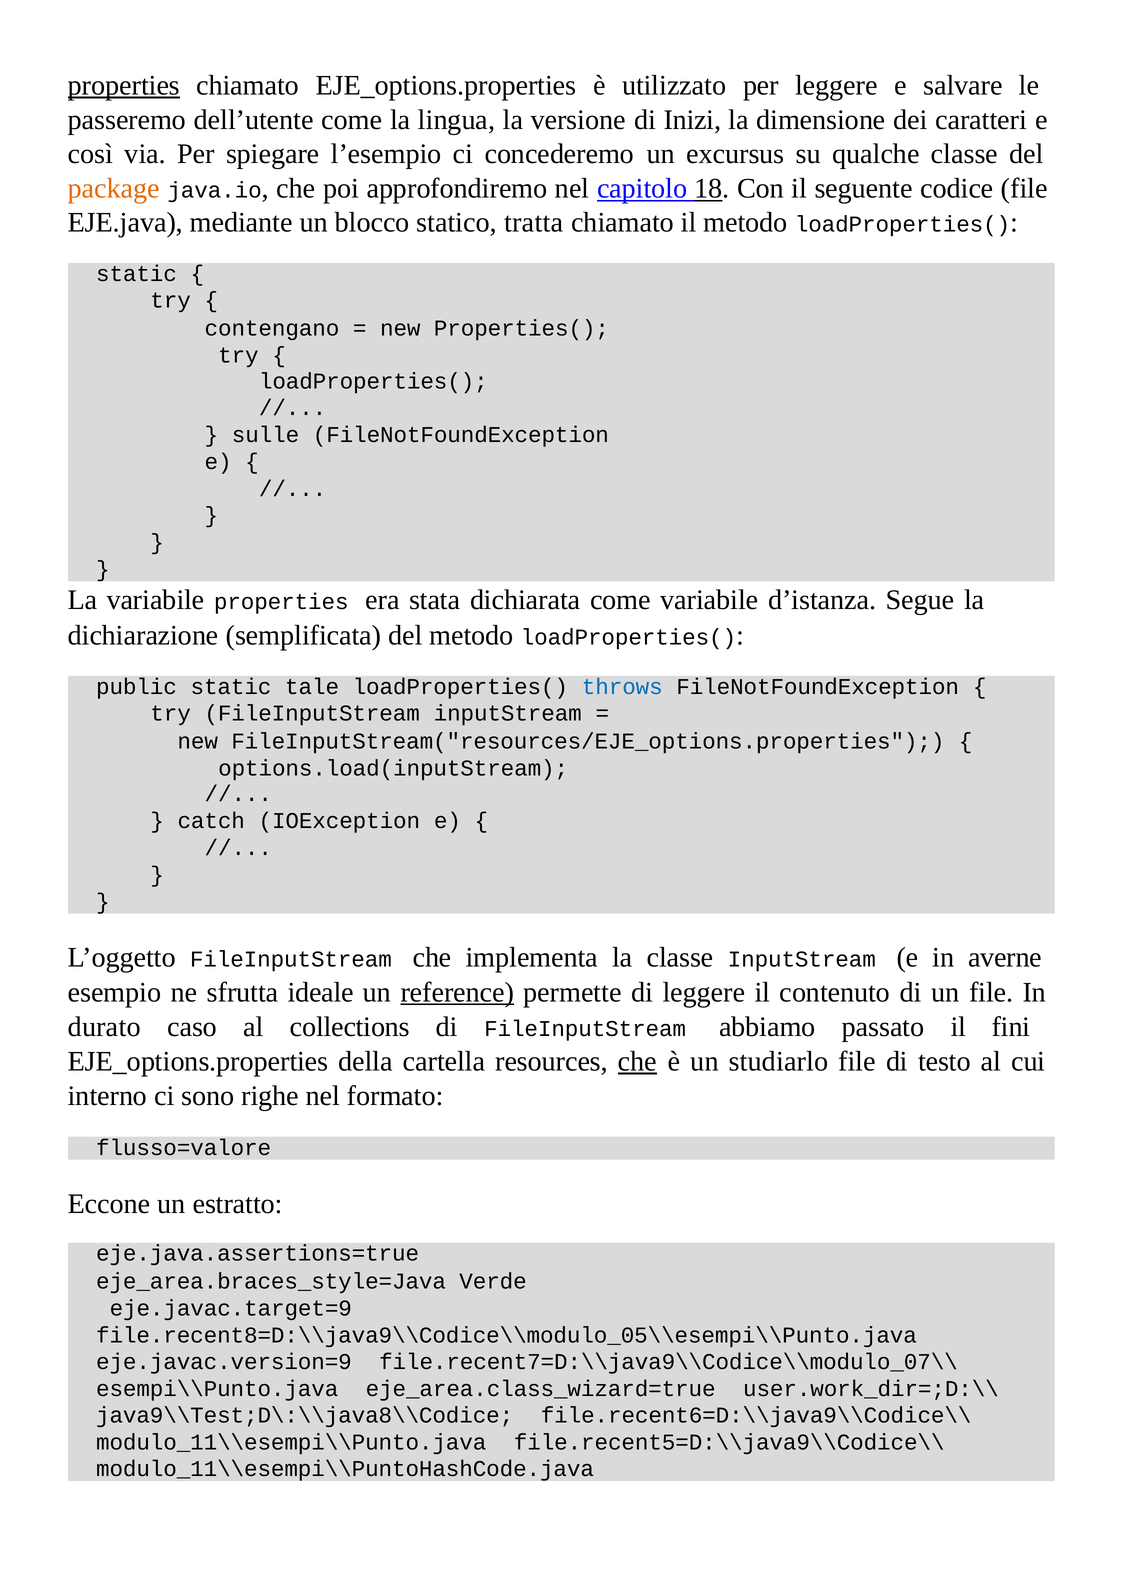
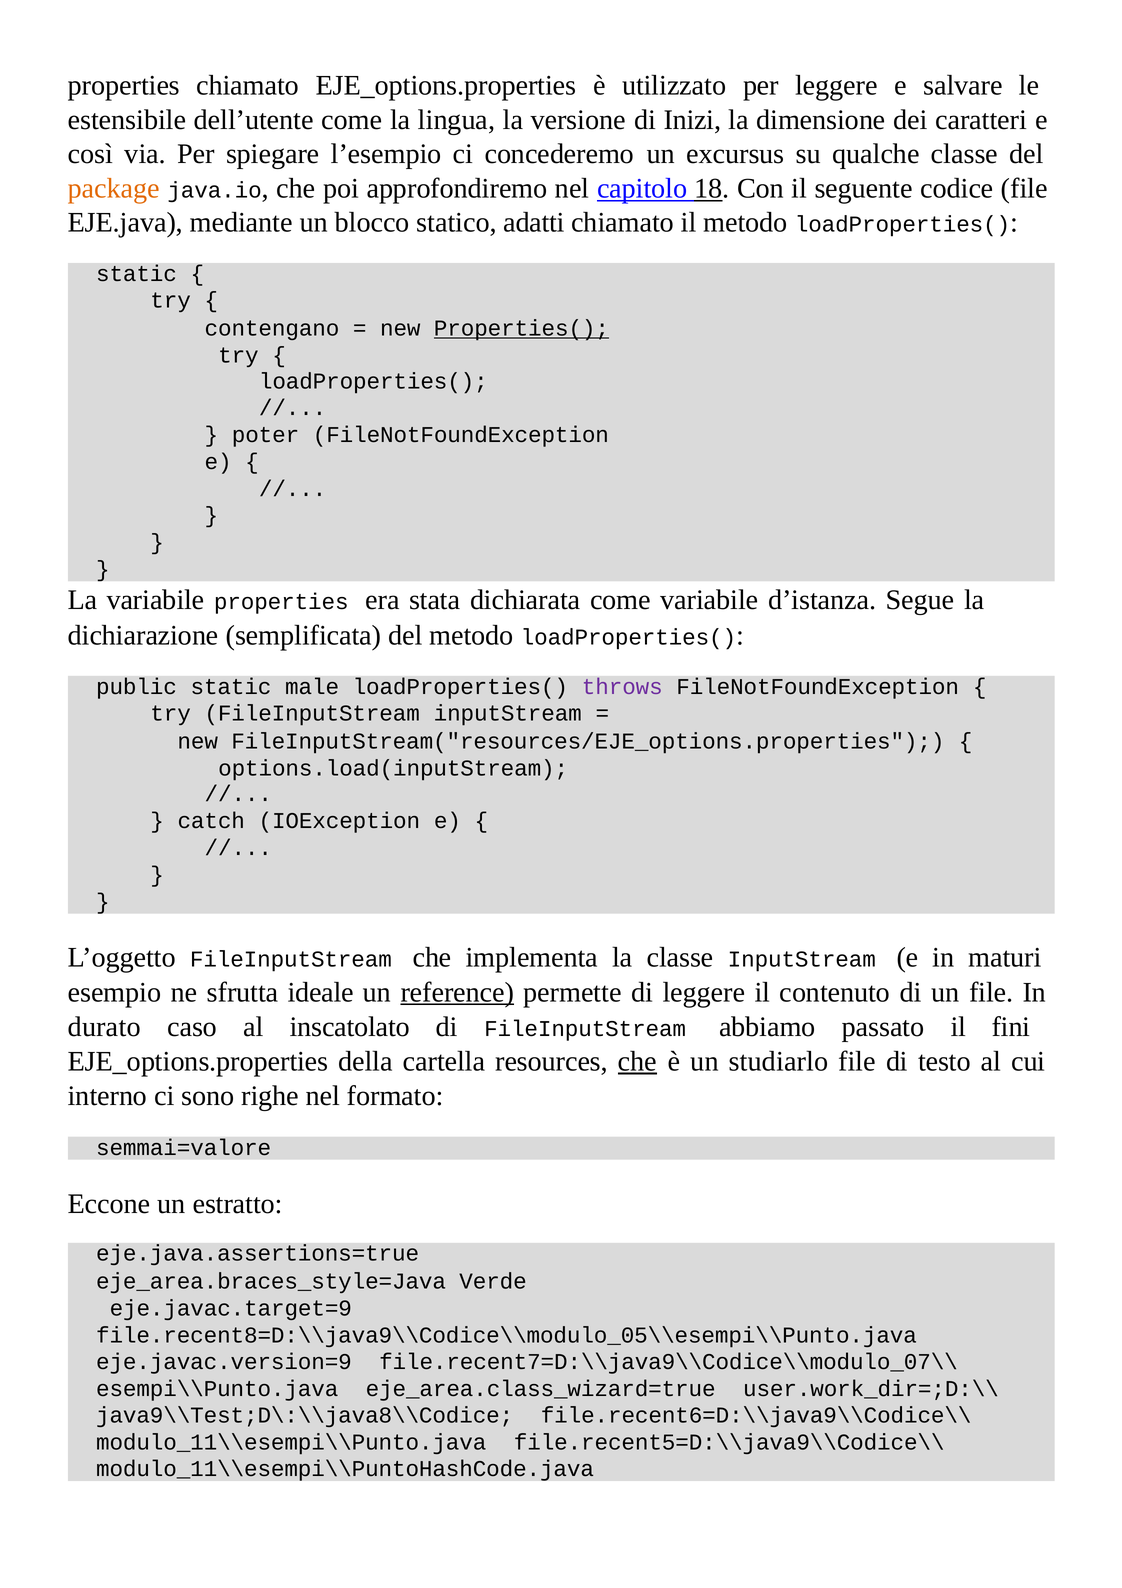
properties underline: present -> none (124, 85)
passeremo: passeremo -> estensibile (127, 120)
tratta: tratta -> adatti (534, 222)
Properties( underline: none -> present (521, 328)
sulle: sulle -> poter (266, 435)
tale: tale -> male (312, 686)
throws colour: blue -> purple (622, 686)
averne: averne -> maturi (1005, 957)
collections: collections -> inscatolato (350, 1027)
flusso=valore: flusso=valore -> semmai=valore (184, 1148)
